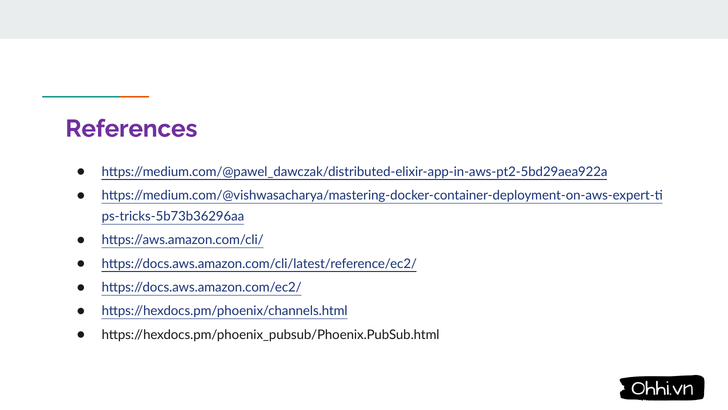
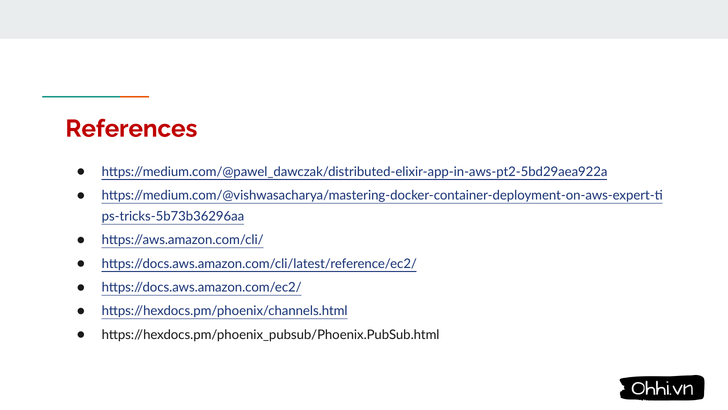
References colour: purple -> red (131, 129)
